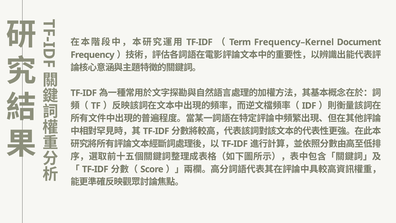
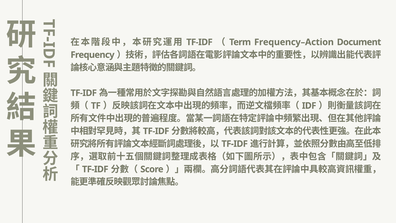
Frequency–Kernel: Frequency–Kernel -> Frequency–Action (294, 42)
